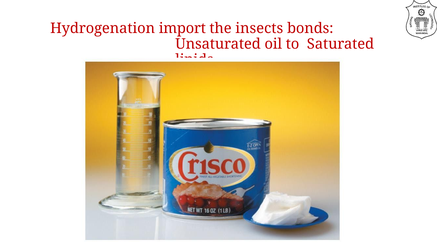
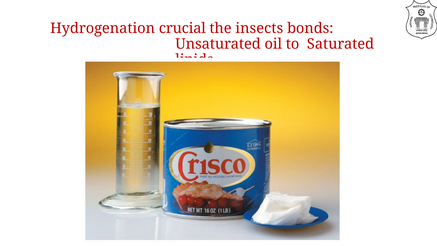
import: import -> crucial (182, 28)
